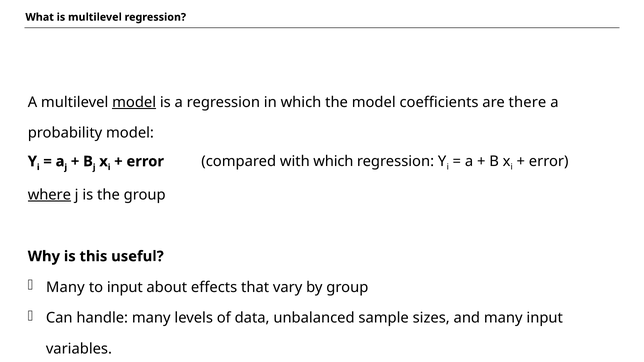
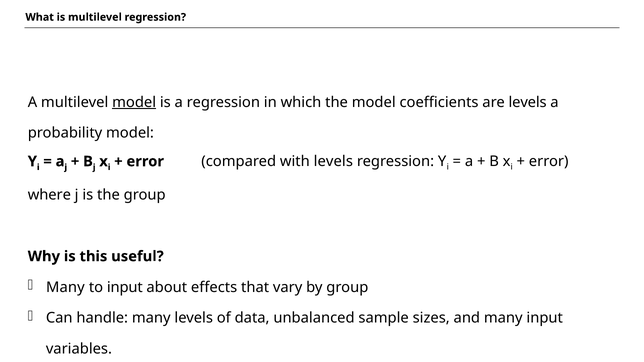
are there: there -> levels (528, 102)
with which: which -> levels (333, 162)
where underline: present -> none (49, 195)
